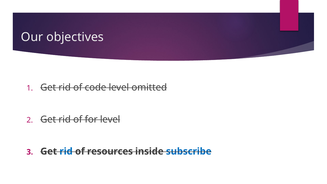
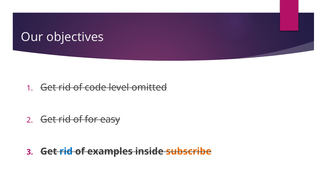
for level: level -> easy (110, 119)
resources: resources -> examples (110, 151)
subscribe colour: blue -> orange (189, 151)
